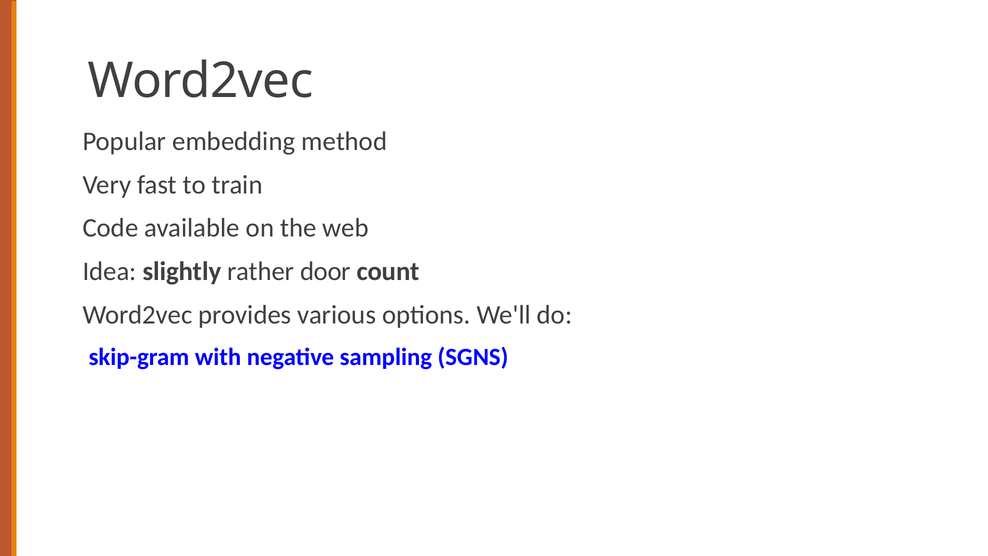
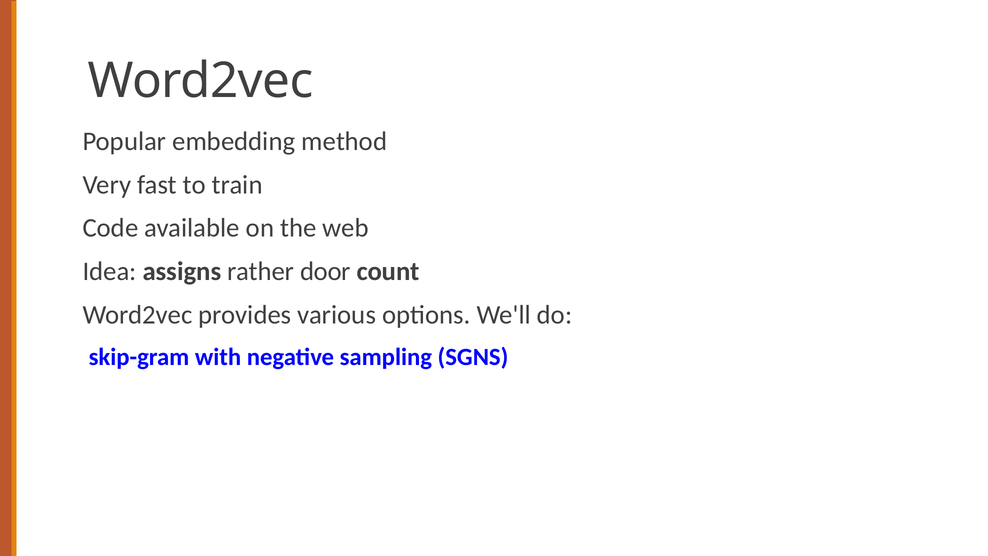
slightly: slightly -> assigns (182, 271)
